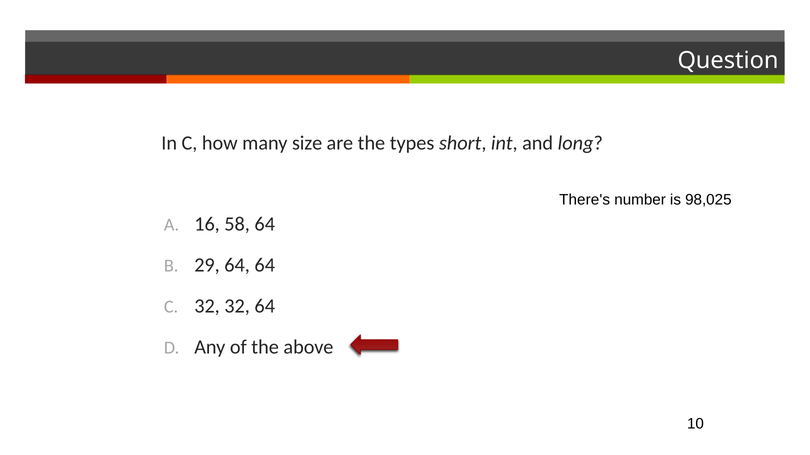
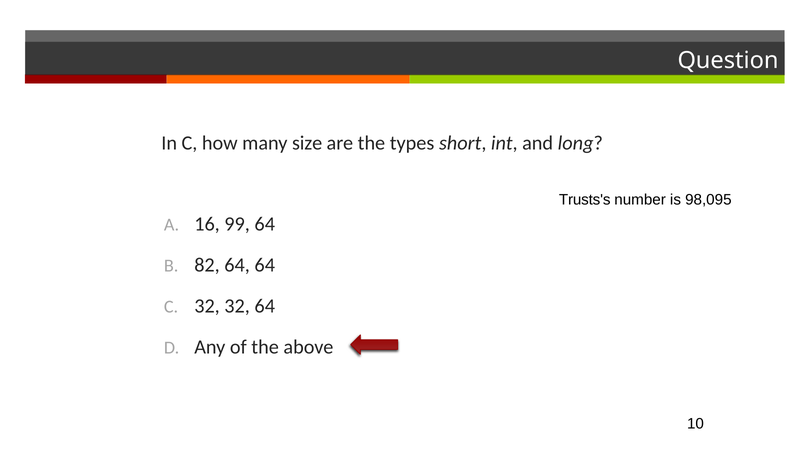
There's: There's -> Trusts's (585, 200)
98,025: 98,025 -> 98,095 (708, 200)
58: 58 -> 99 (237, 224)
29: 29 -> 82 (207, 265)
